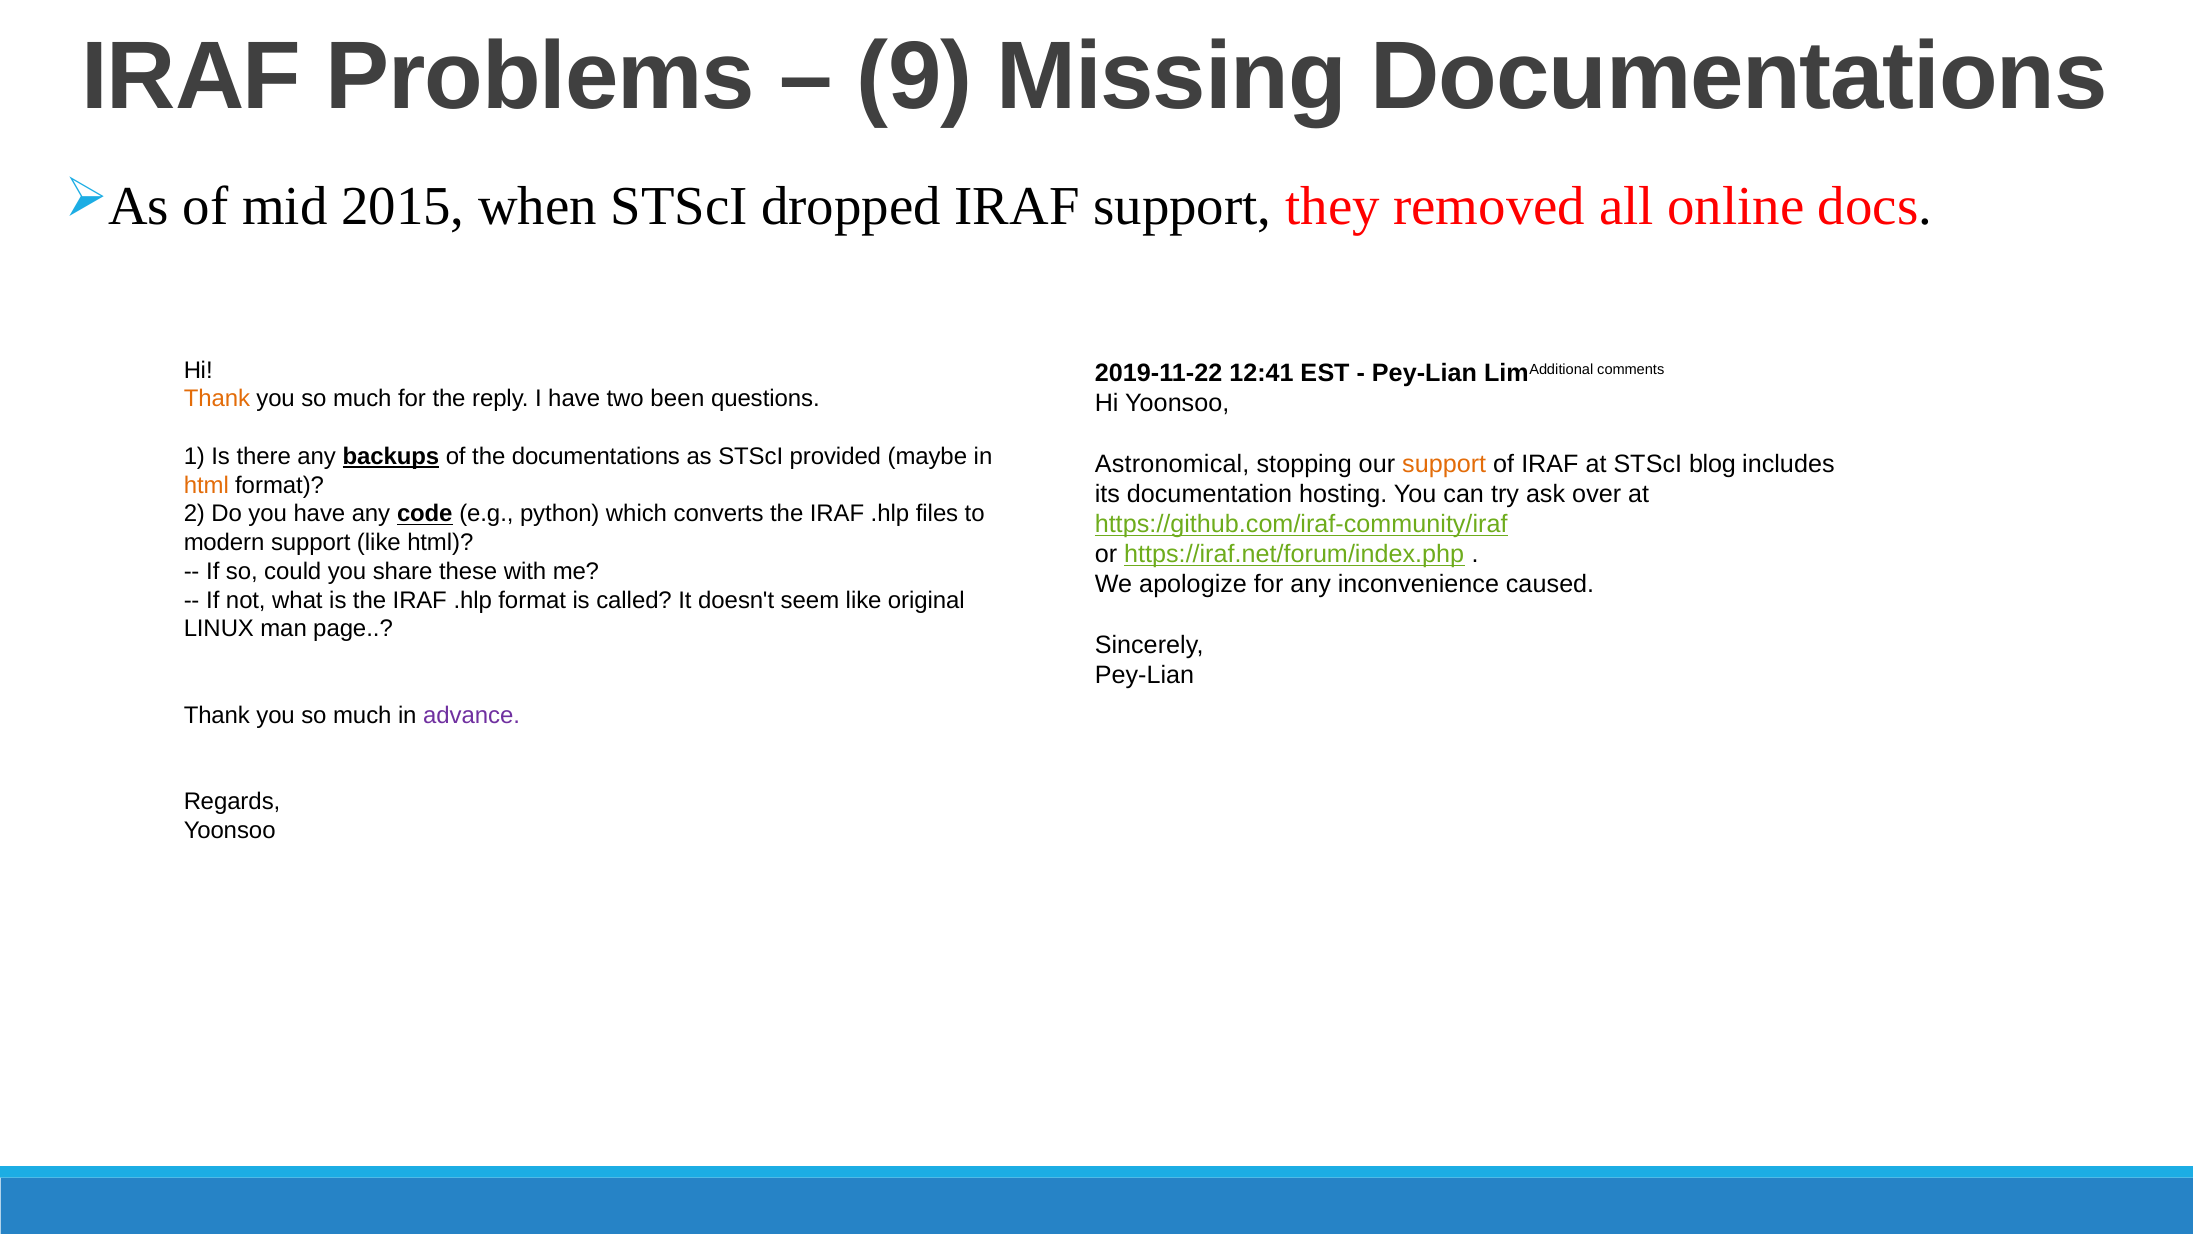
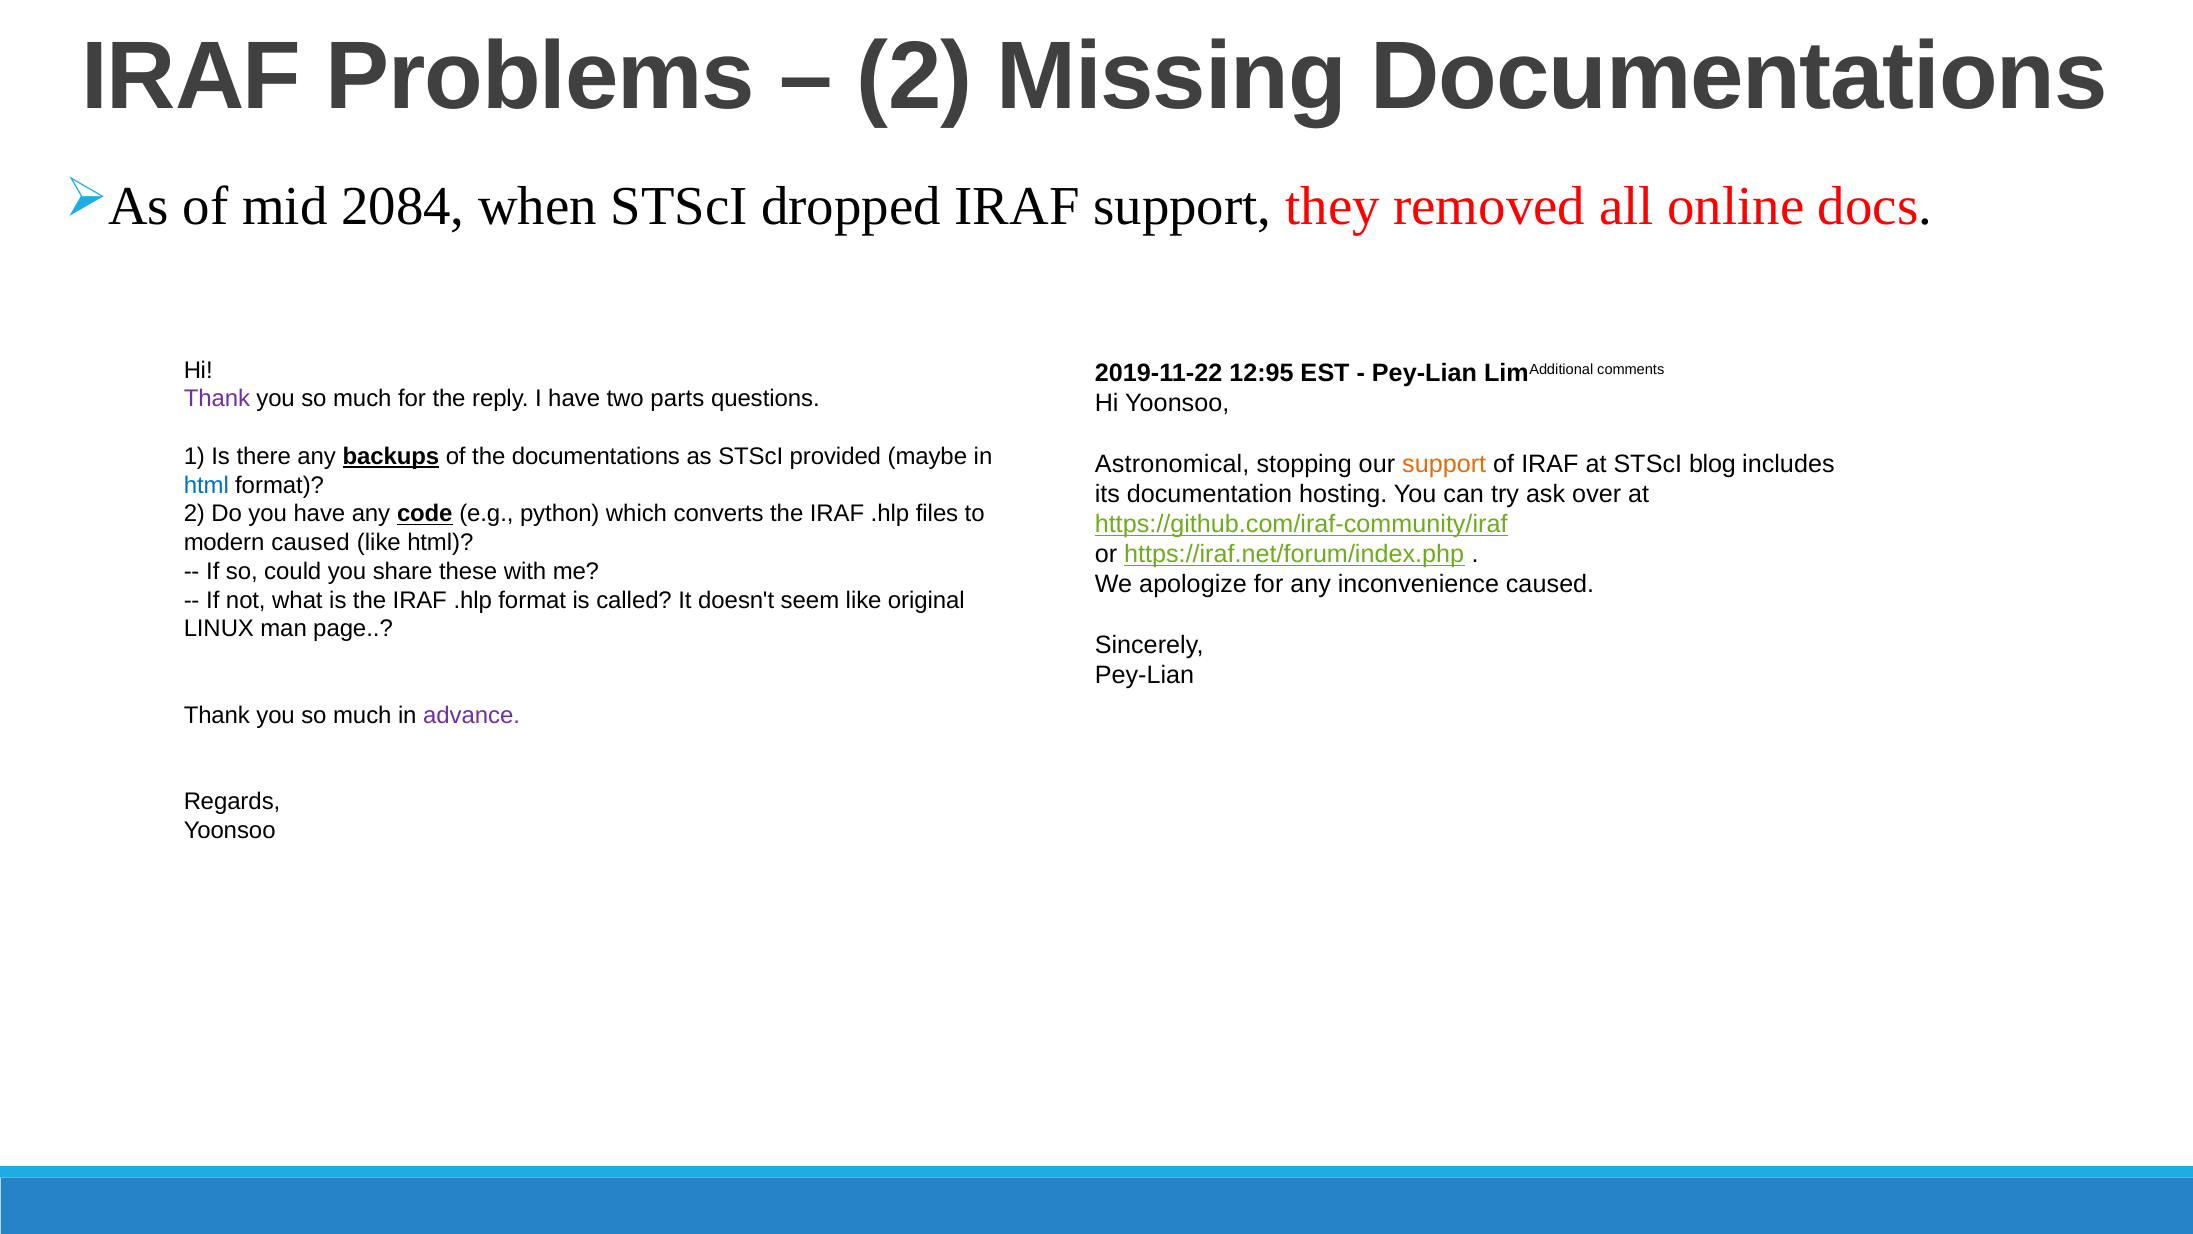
9: 9 -> 2 (915, 77)
2015: 2015 -> 2084 (403, 206)
12:41: 12:41 -> 12:95 (1262, 373)
Thank colour: orange -> purple (217, 399)
been: been -> parts (677, 399)
html colour: orange -> blue (206, 485)
modern support: support -> caused (311, 542)
